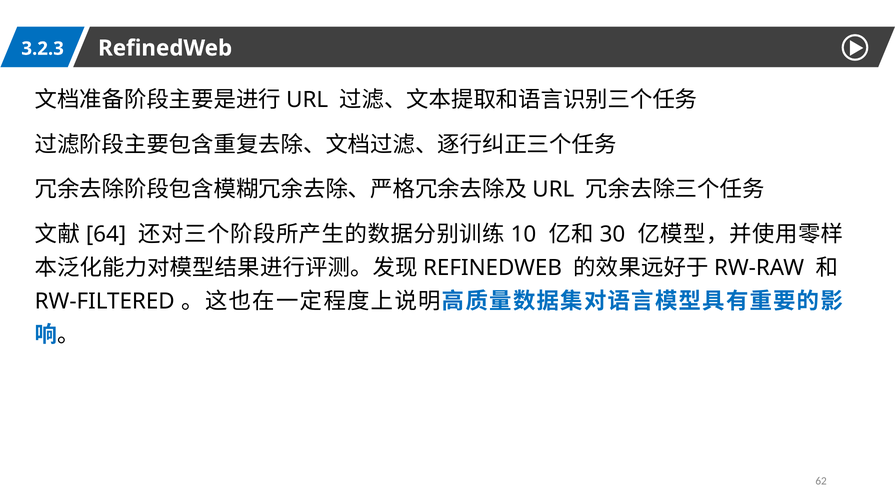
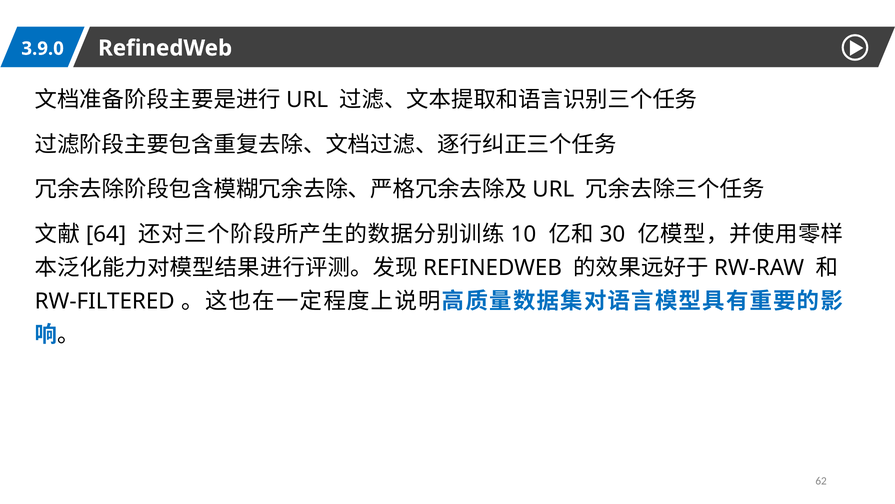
3.2.3: 3.2.3 -> 3.9.0 (43, 49)
